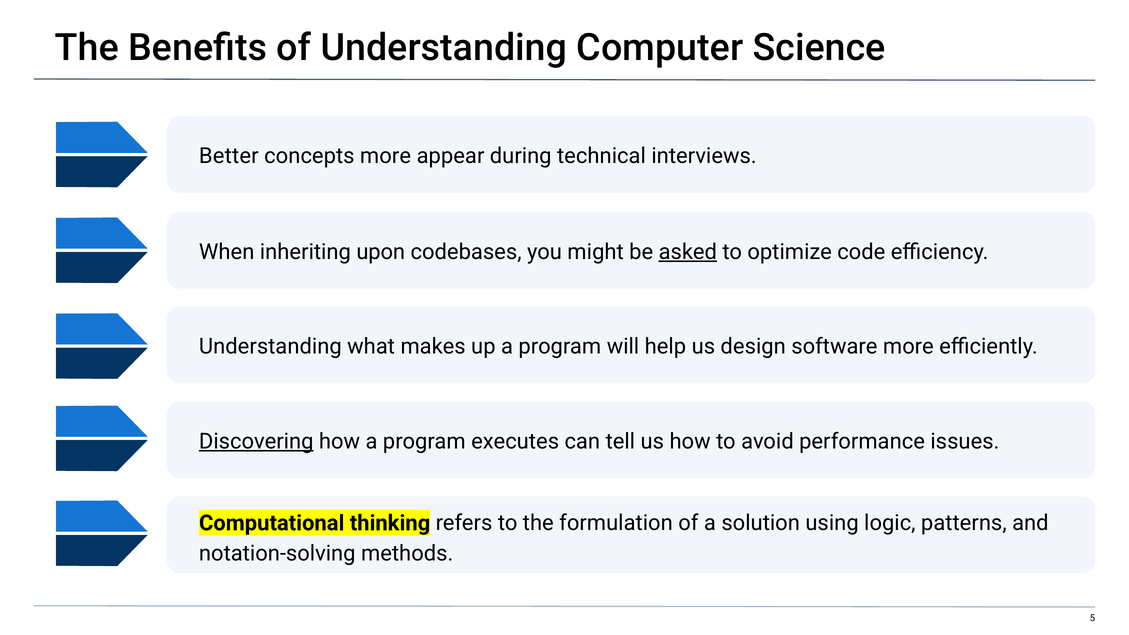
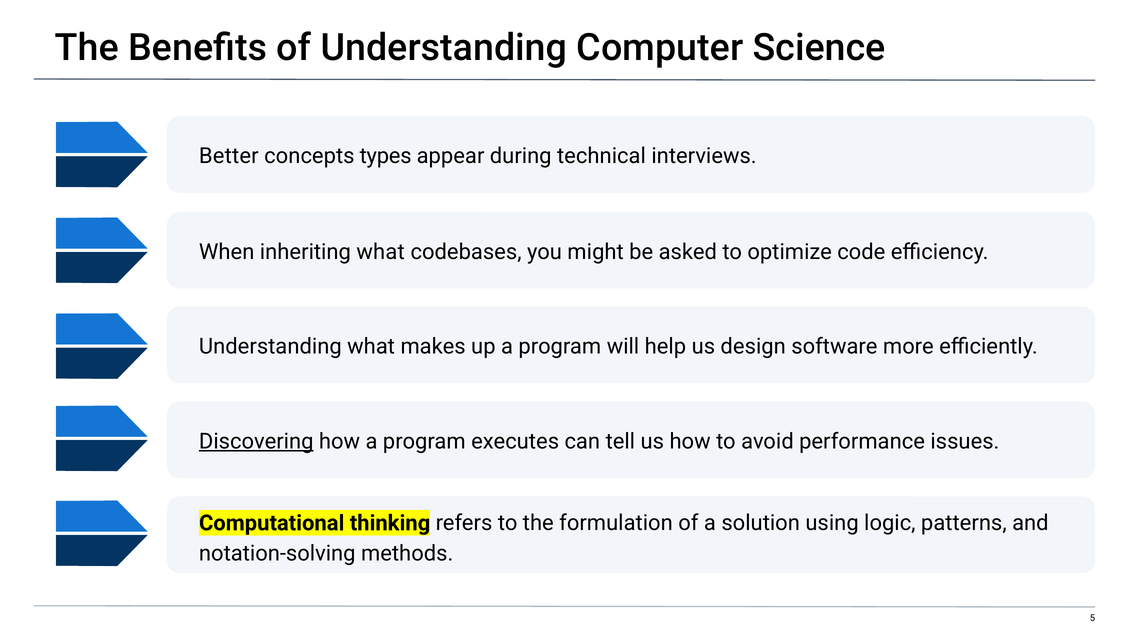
concepts more: more -> types (386, 156)
inheriting upon: upon -> what (381, 252)
asked underline: present -> none (688, 252)
